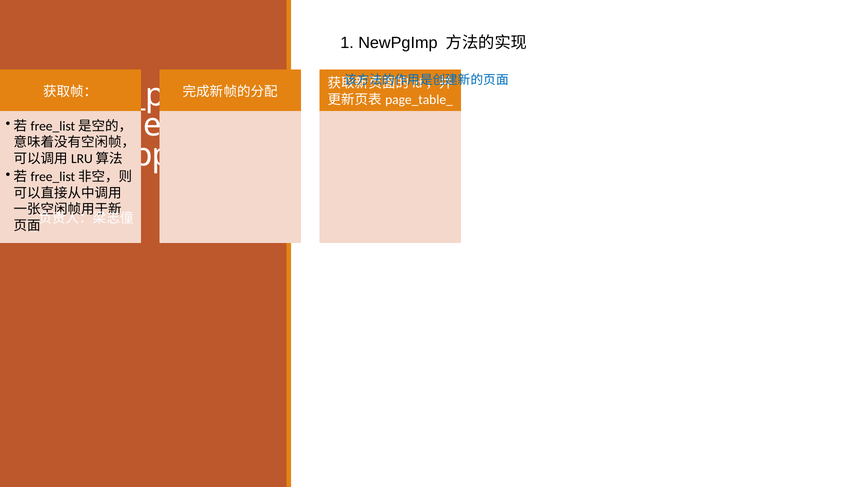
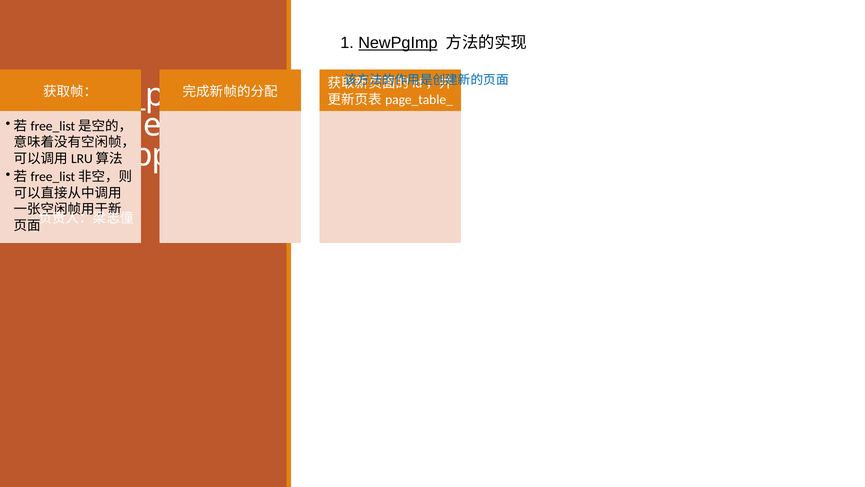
NewPgImp underline: none -> present (398, 43)
